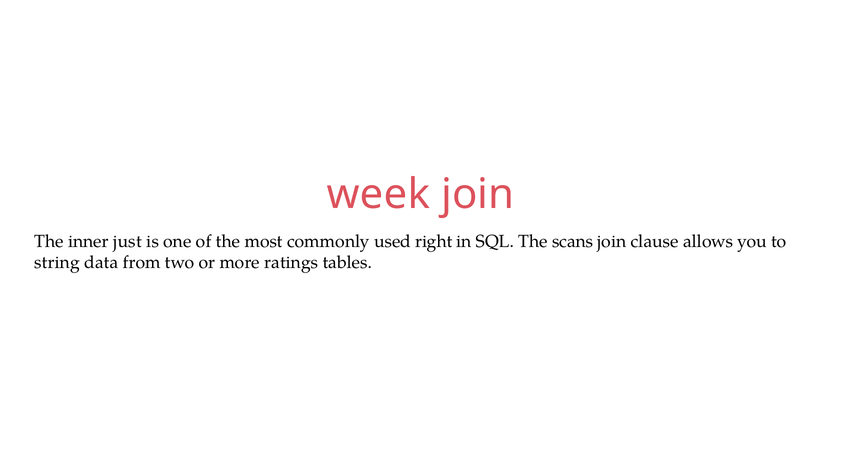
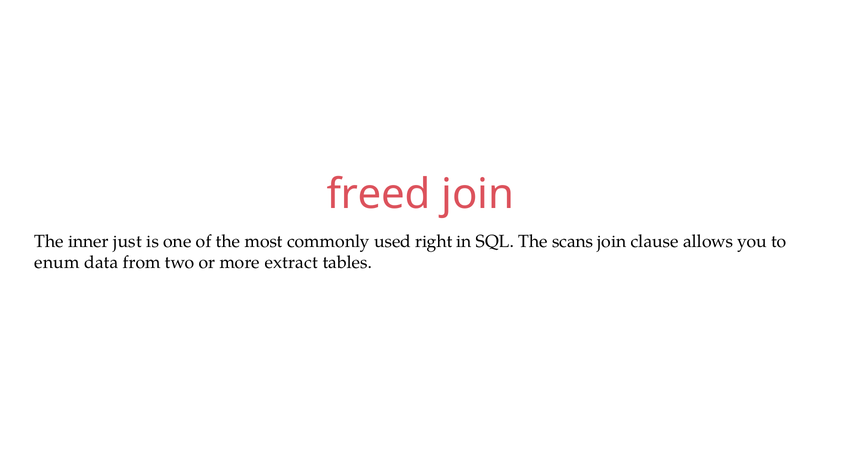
week: week -> freed (379, 194)
string: string -> enum (57, 262)
ratings: ratings -> extract (291, 262)
